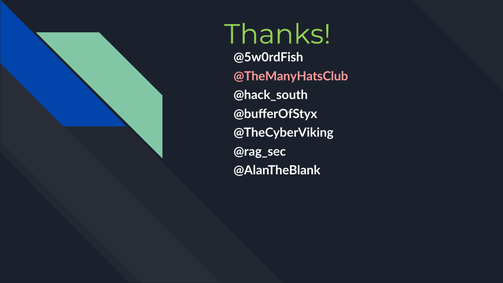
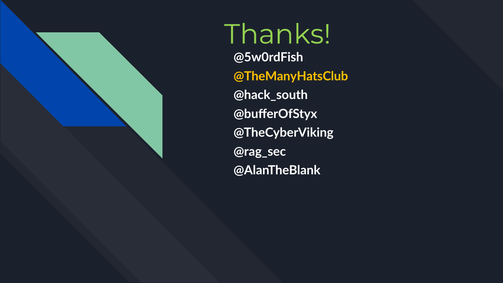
@TheManyHatsClub colour: pink -> yellow (291, 76)
